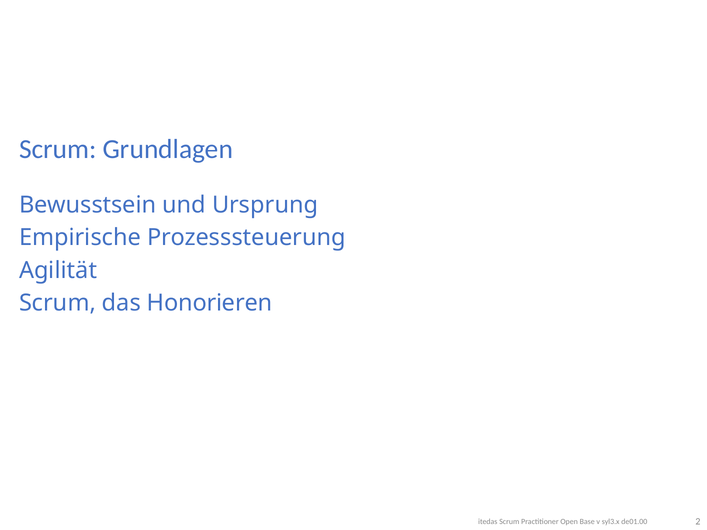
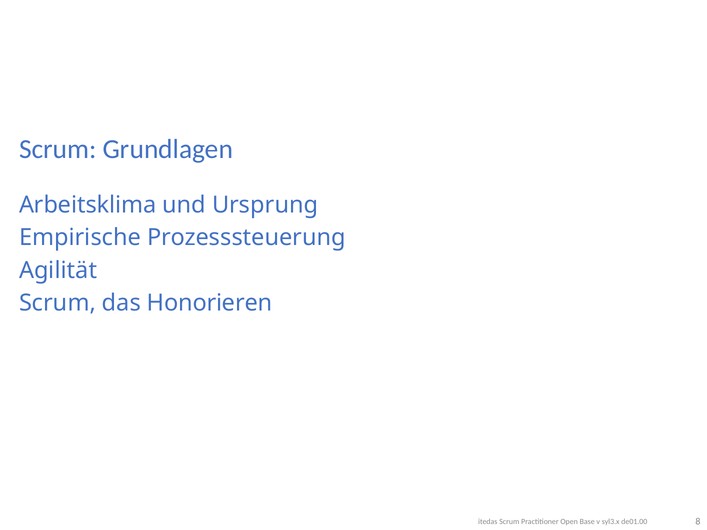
Bewusstsein: Bewusstsein -> Arbeitsklima (88, 205)
2: 2 -> 8 (698, 522)
